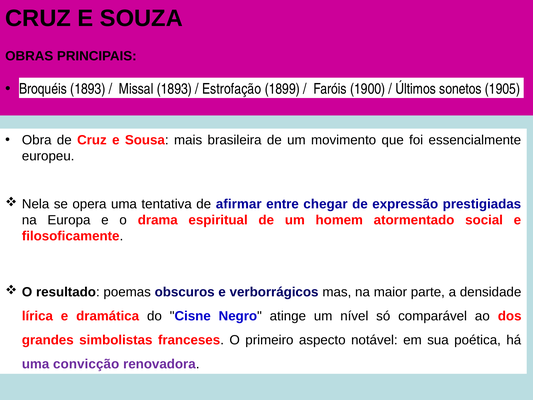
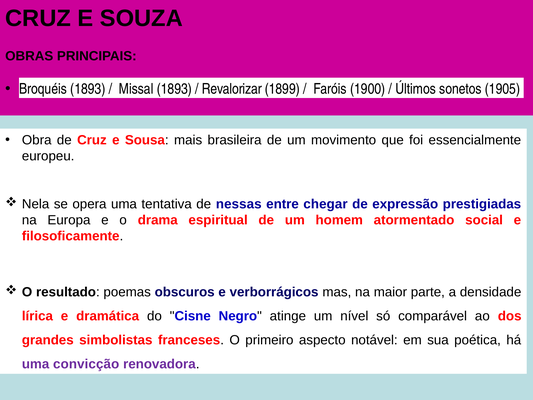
Estrofação: Estrofação -> Revalorizar (232, 89)
afirmar: afirmar -> nessas (239, 204)
